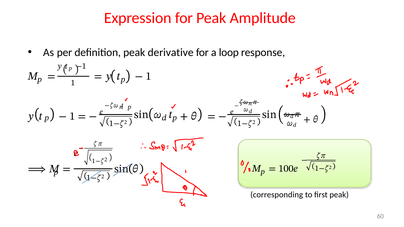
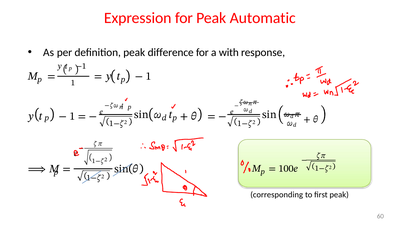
Amplitude: Amplitude -> Automatic (263, 18)
derivative: derivative -> difference (171, 53)
loop: loop -> with (229, 53)
